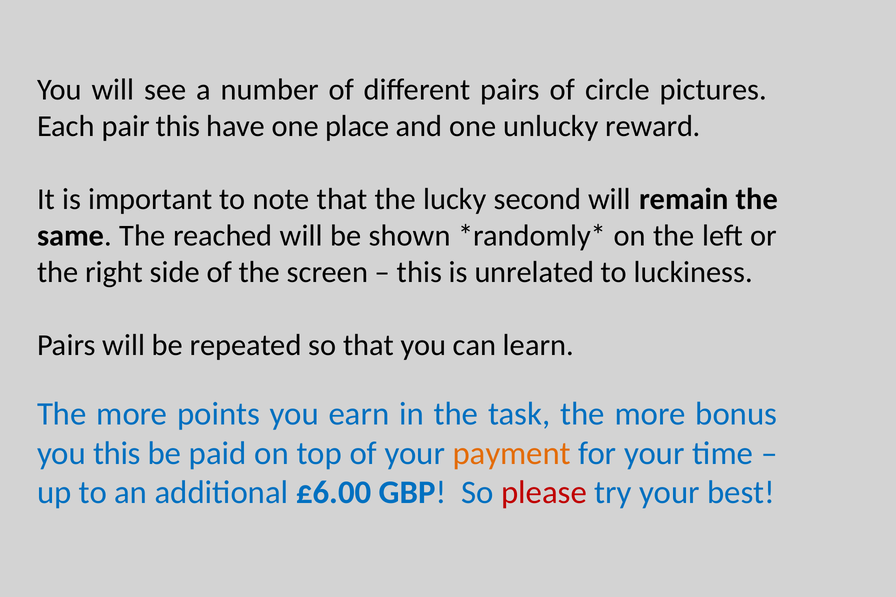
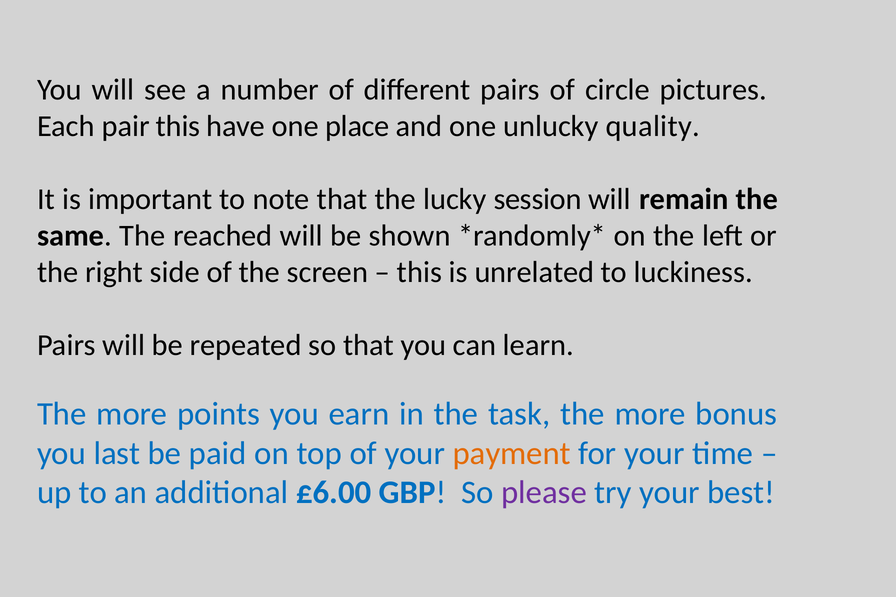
reward: reward -> quality (653, 126)
second: second -> session (538, 199)
you this: this -> last (117, 453)
please colour: red -> purple (544, 493)
